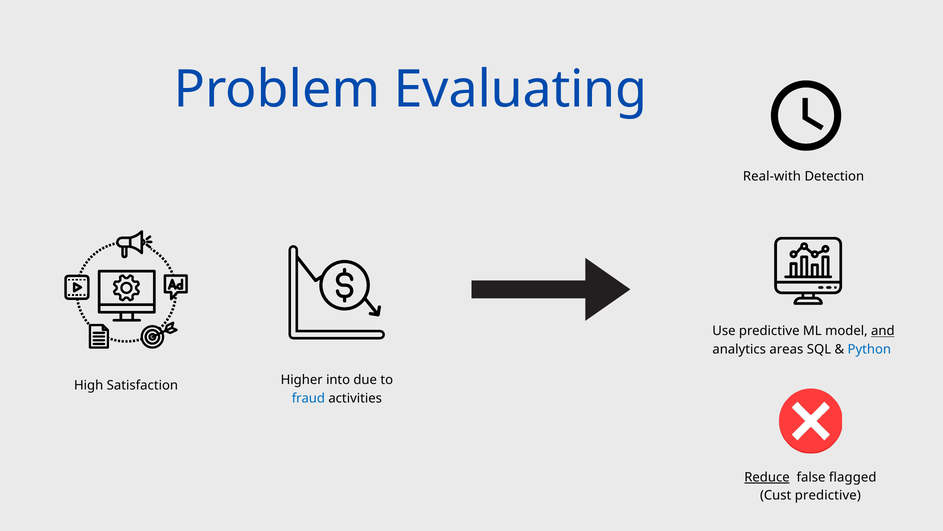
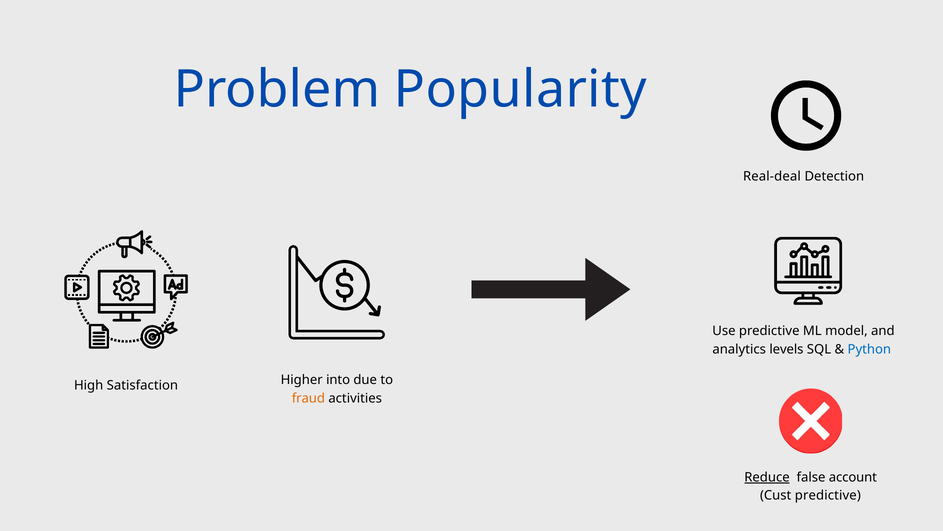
Evaluating: Evaluating -> Popularity (520, 90)
Real-with: Real-with -> Real-deal (772, 176)
and underline: present -> none (883, 331)
areas: areas -> levels (786, 349)
fraud colour: blue -> orange (308, 398)
flagged: flagged -> account (853, 477)
